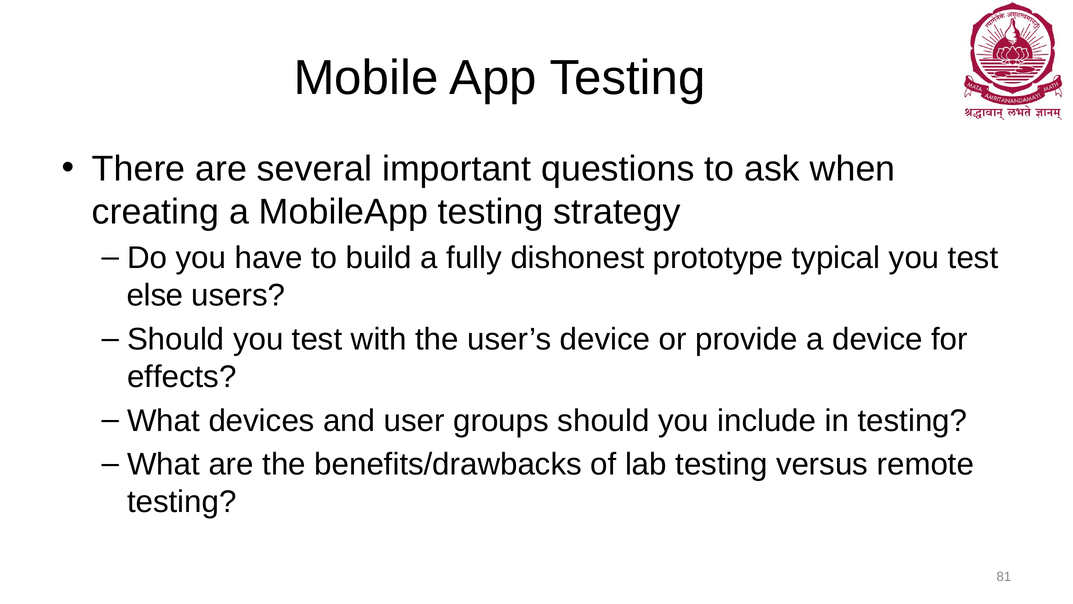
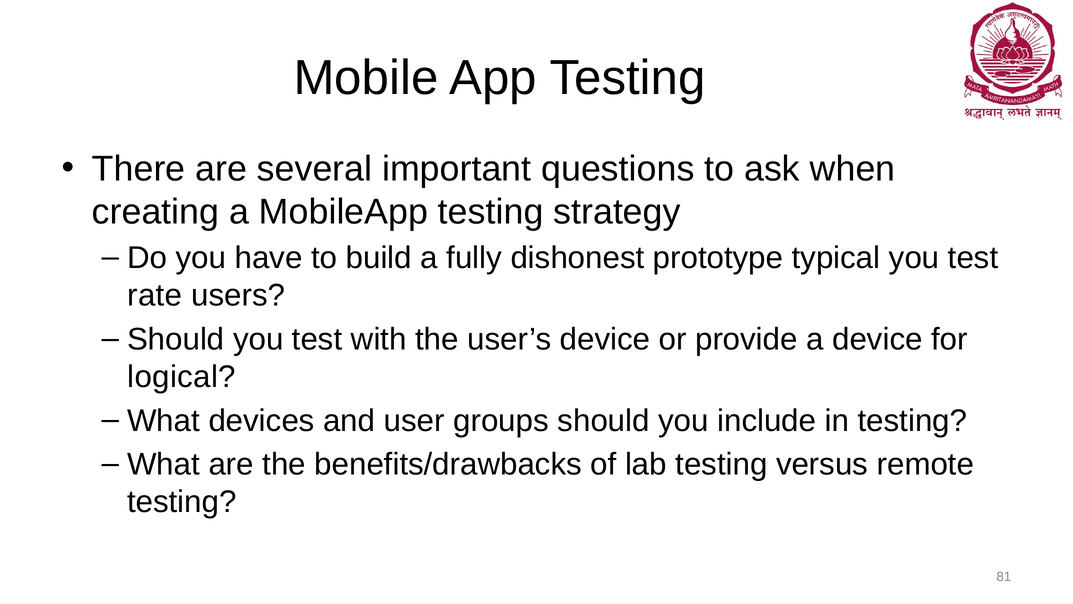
else: else -> rate (155, 296)
effects: effects -> logical (182, 377)
